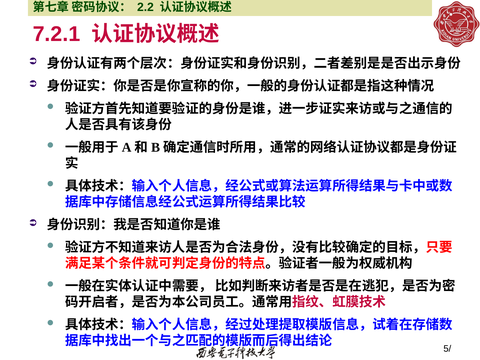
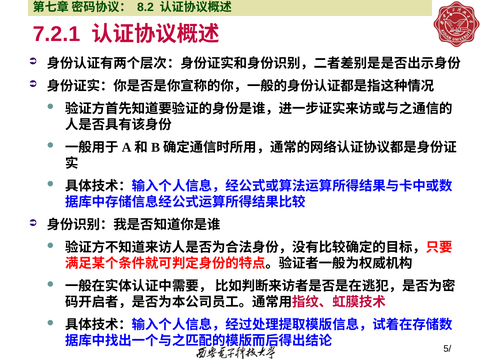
2.2: 2.2 -> 8.2 (145, 7)
